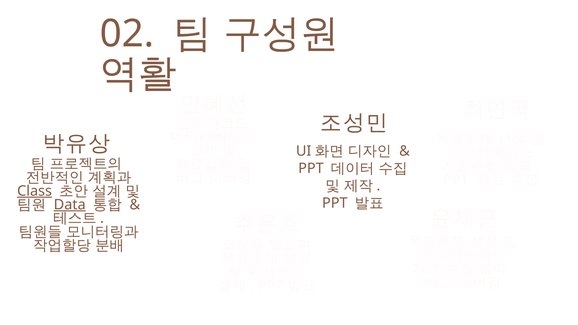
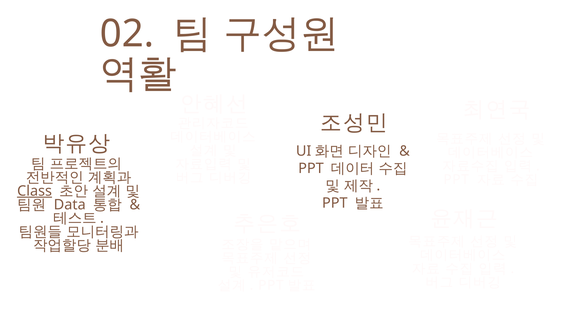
Data underline: present -> none (70, 205)
